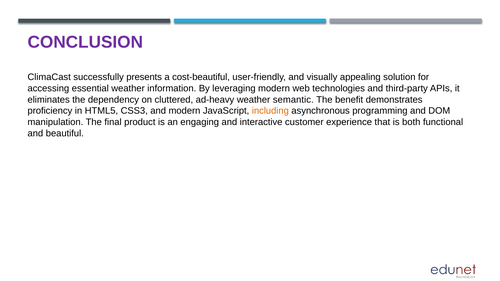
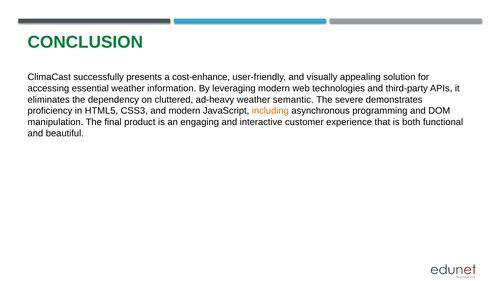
CONCLUSION colour: purple -> green (85, 42)
cost-beautiful: cost-beautiful -> cost-enhance (201, 77)
benefit: benefit -> severe (349, 100)
